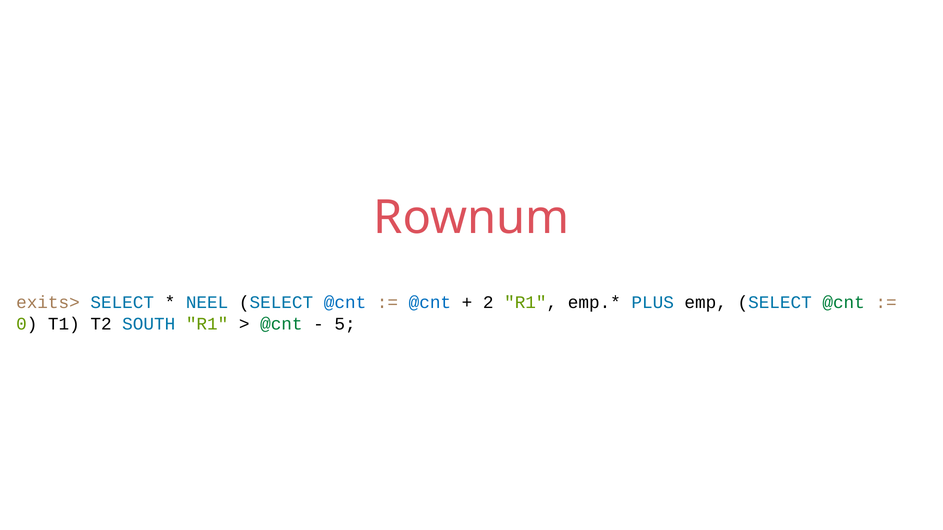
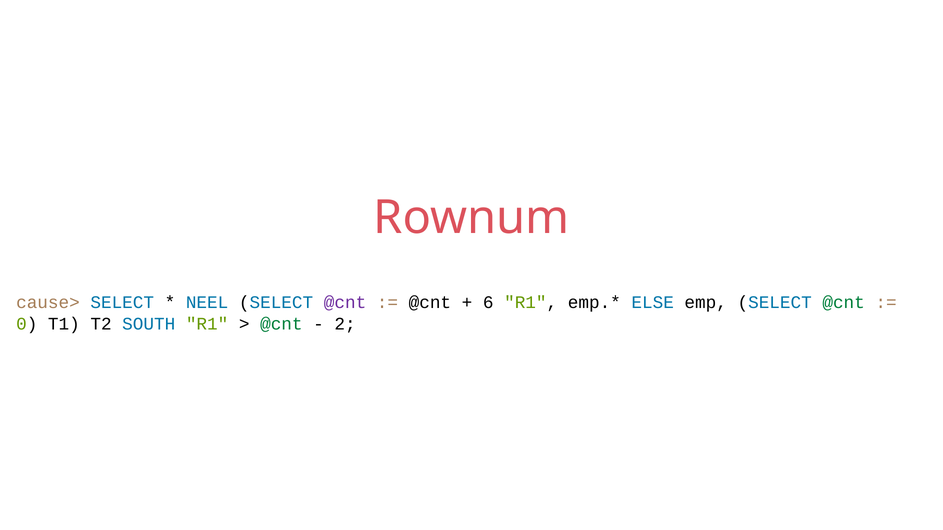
exits>: exits> -> cause> (48, 303)
@cnt colour: blue -> purple (345, 303)
@cnt colour: blue -> black (430, 303)
2: 2 -> 6 (488, 303)
PLUS: PLUS -> ELSE (653, 303)
5: 5 -> 2 (345, 324)
